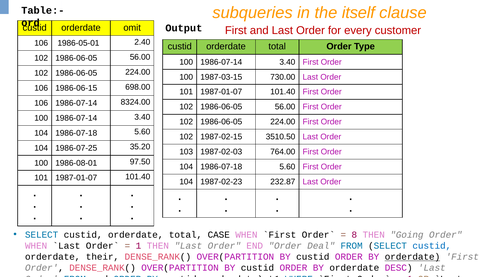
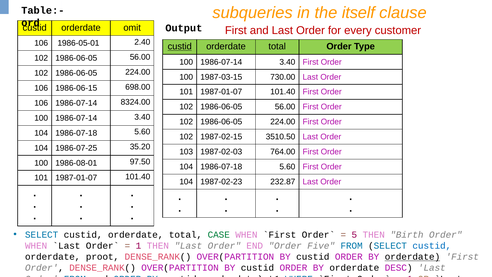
custid underline: none -> present (180, 47)
CASE colour: black -> green (219, 234)
8: 8 -> 5 (354, 234)
Going: Going -> Birth (407, 234)
Deal: Deal -> Five (321, 246)
their: their -> proot (103, 257)
